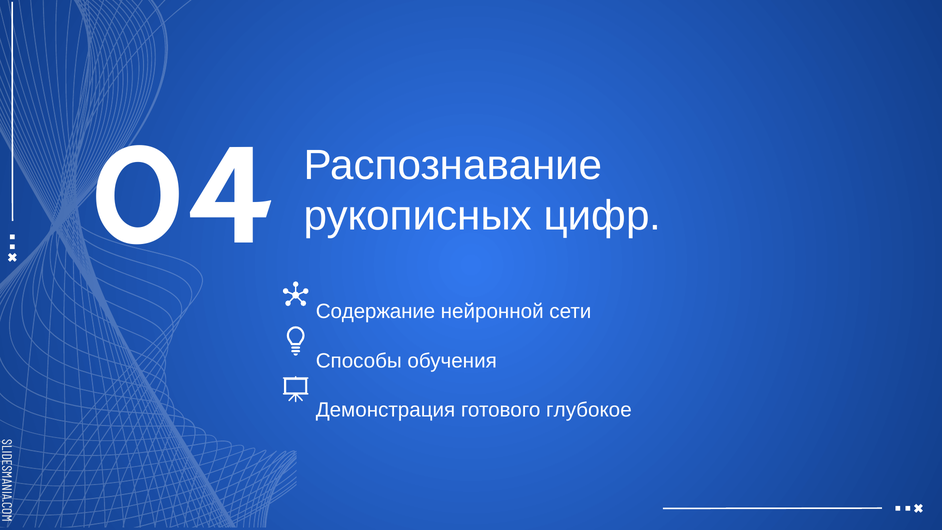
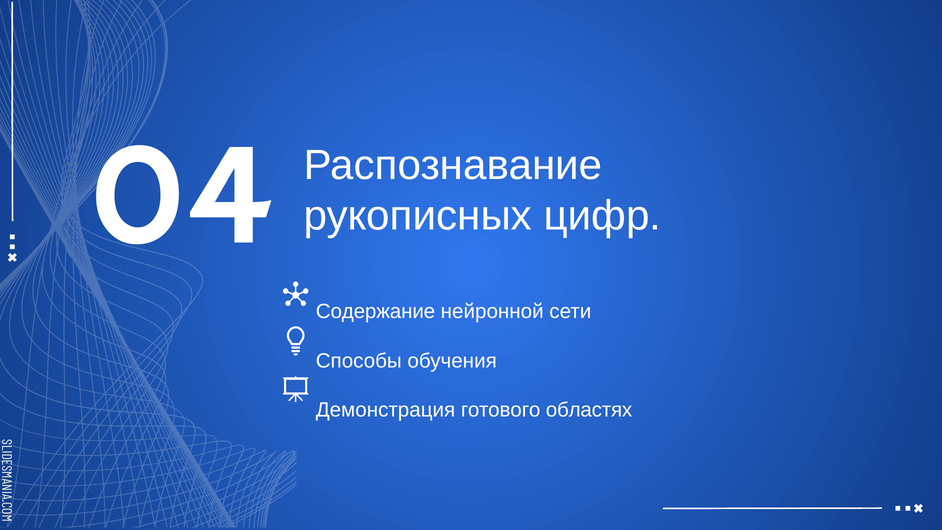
глубокое: глубокое -> областях (589, 410)
